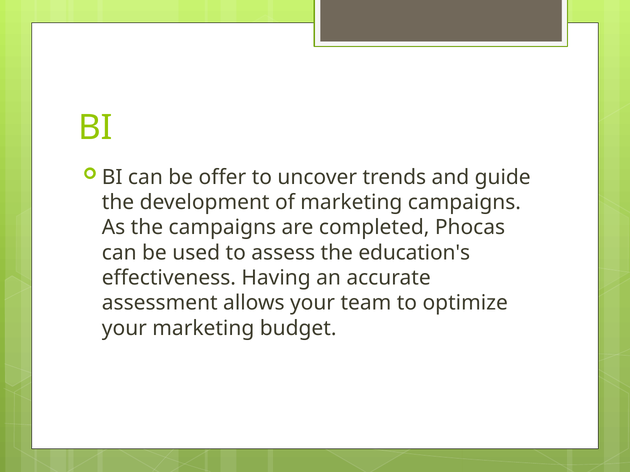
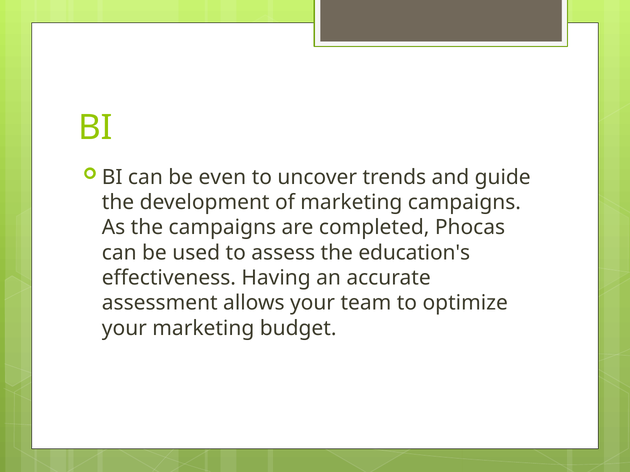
offer: offer -> even (222, 177)
